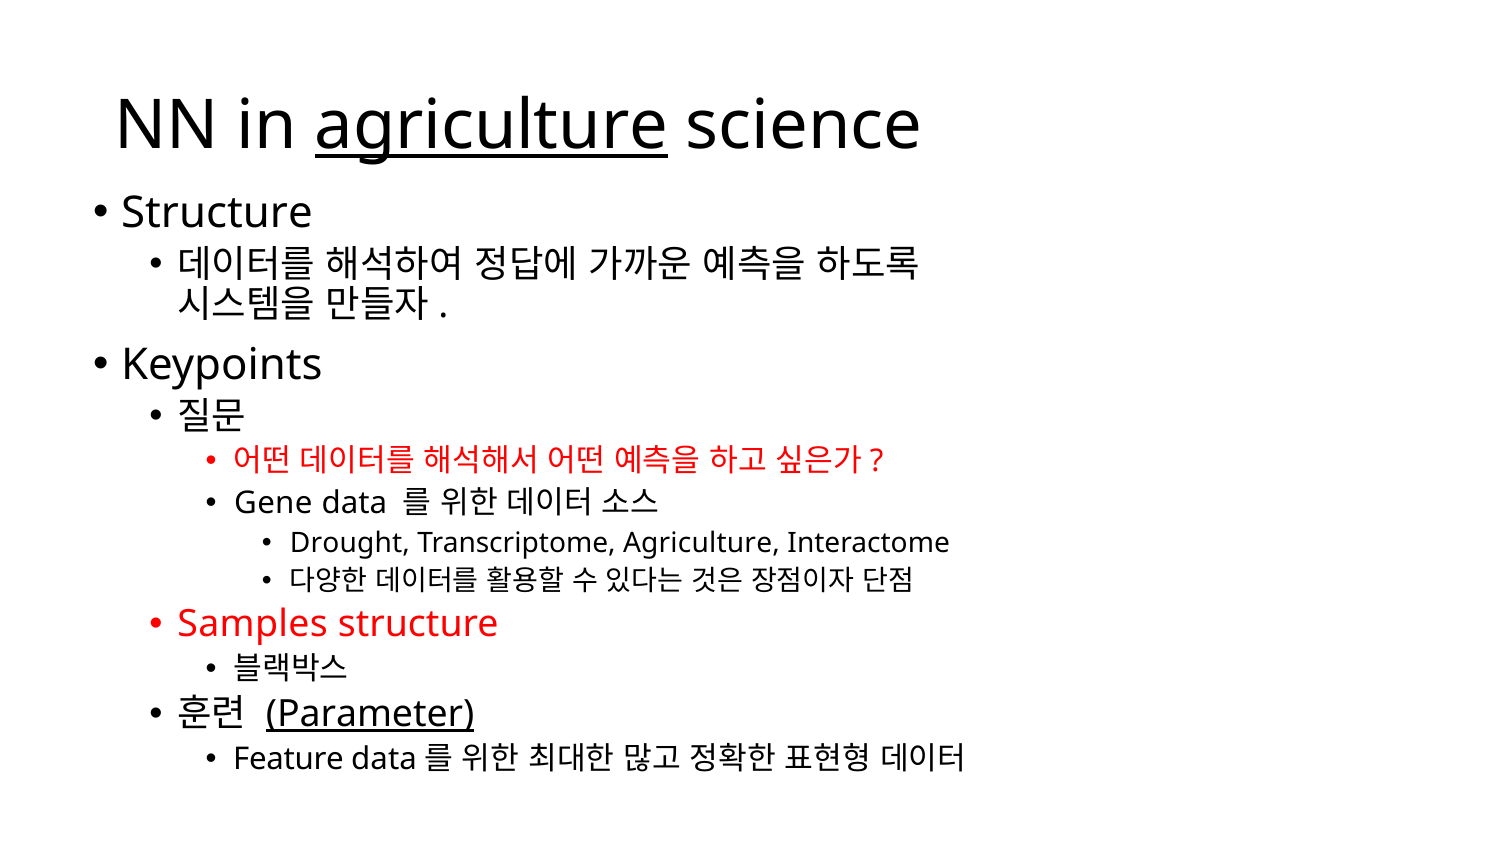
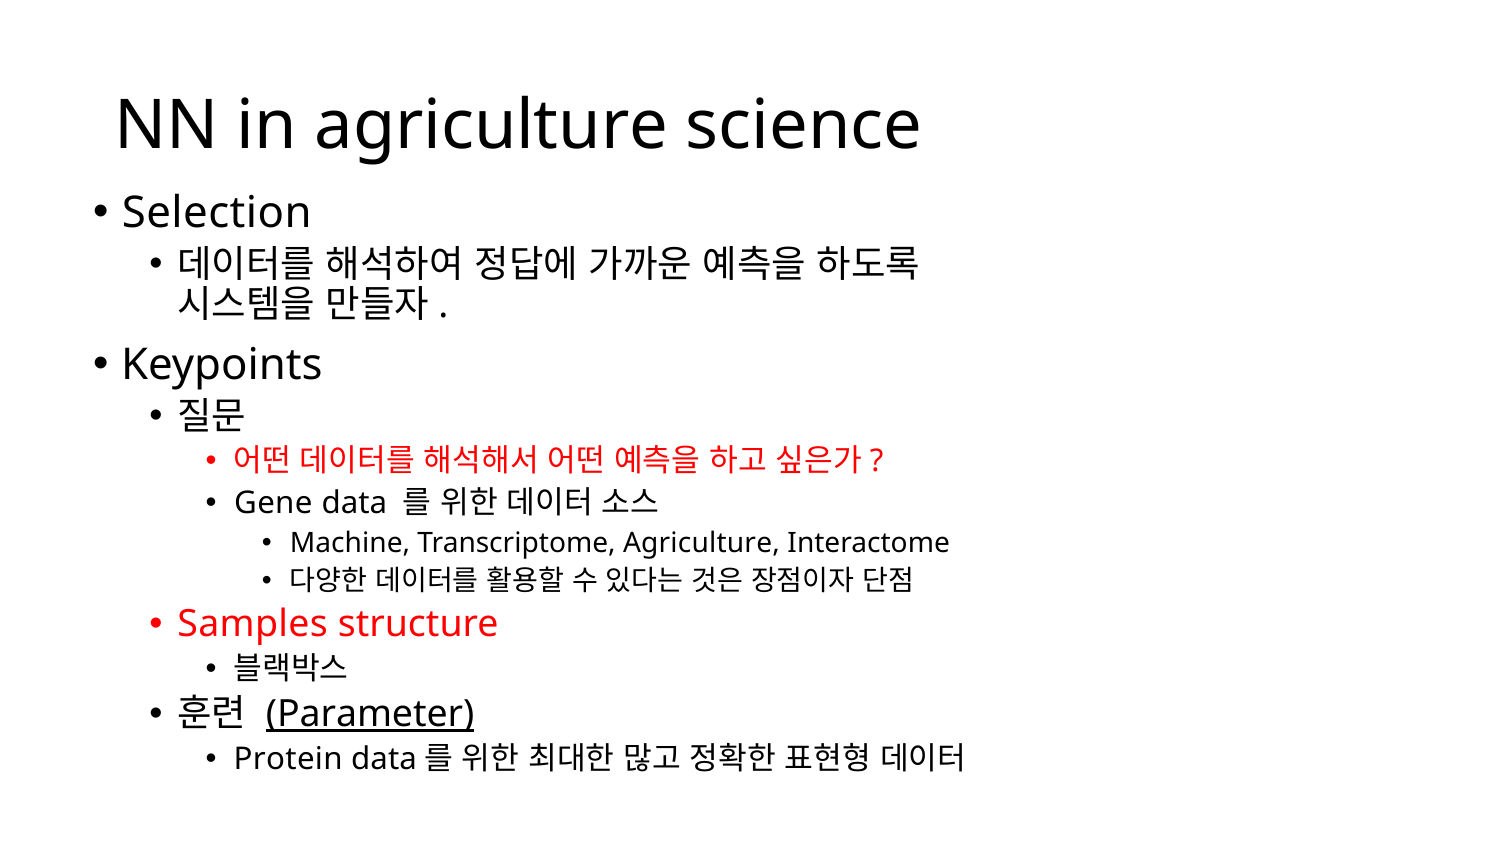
agriculture underline: present -> none (491, 126)
Structure: Structure -> Selection (217, 213)
Drought: Drought -> Machine (350, 543)
Feature: Feature -> Protein (288, 759)
